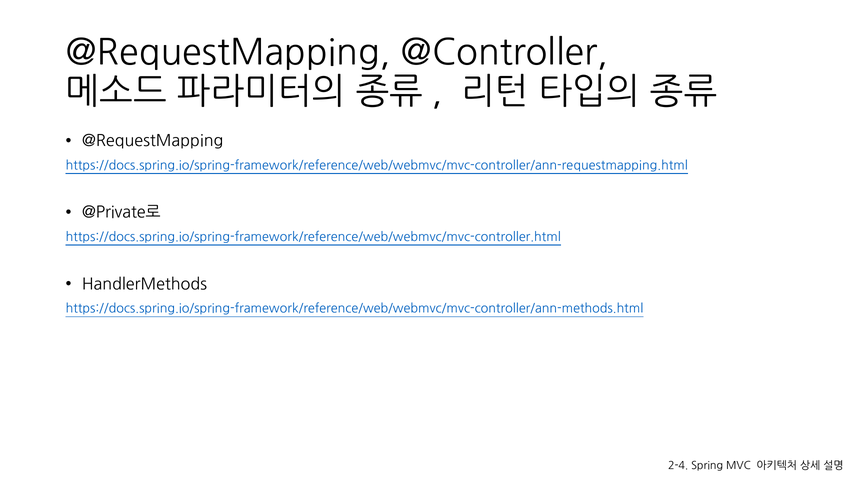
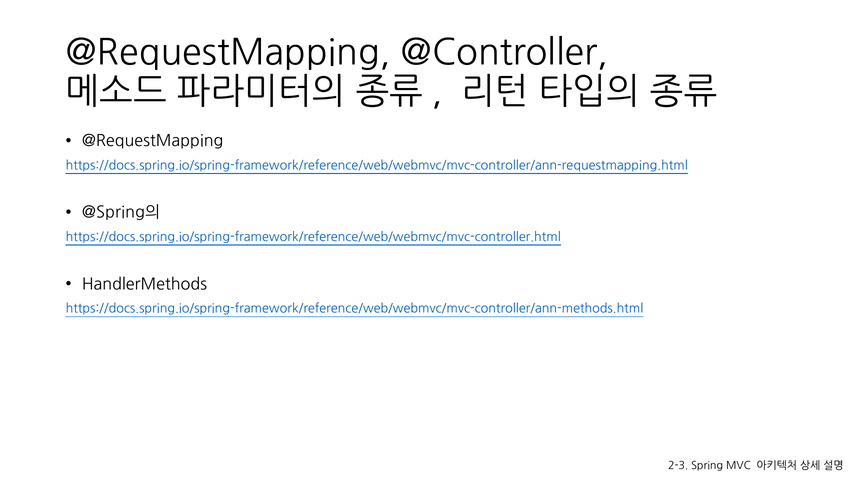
@Private로: @Private로 -> @Spring의 (121, 213)
2-4: 2-4 -> 2-3 (678, 466)
